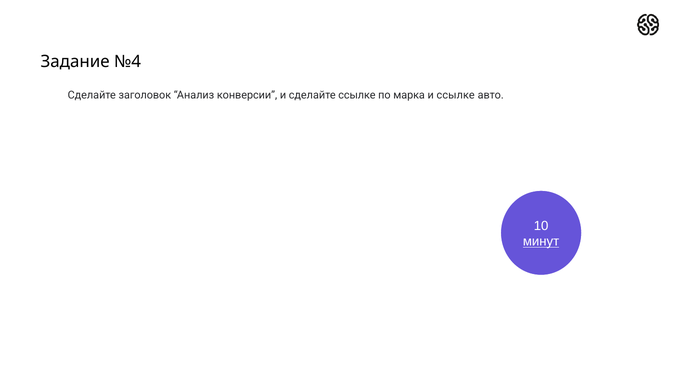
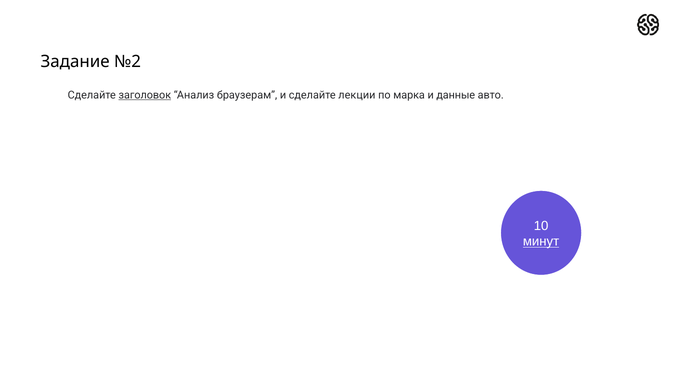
№4: №4 -> №2 (128, 62)
заголовок underline: none -> present (145, 95)
конверсии: конверсии -> браузерам (247, 95)
сделайте ссылке: ссылке -> лекции (357, 95)
и ссылке: ссылке -> данные (456, 95)
